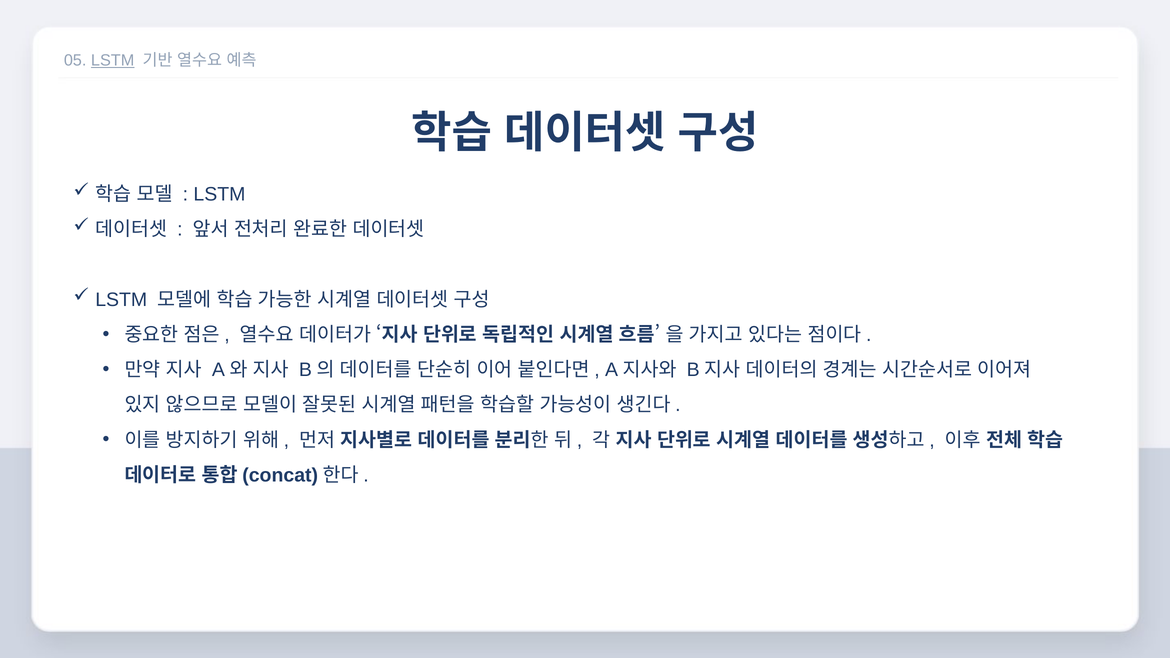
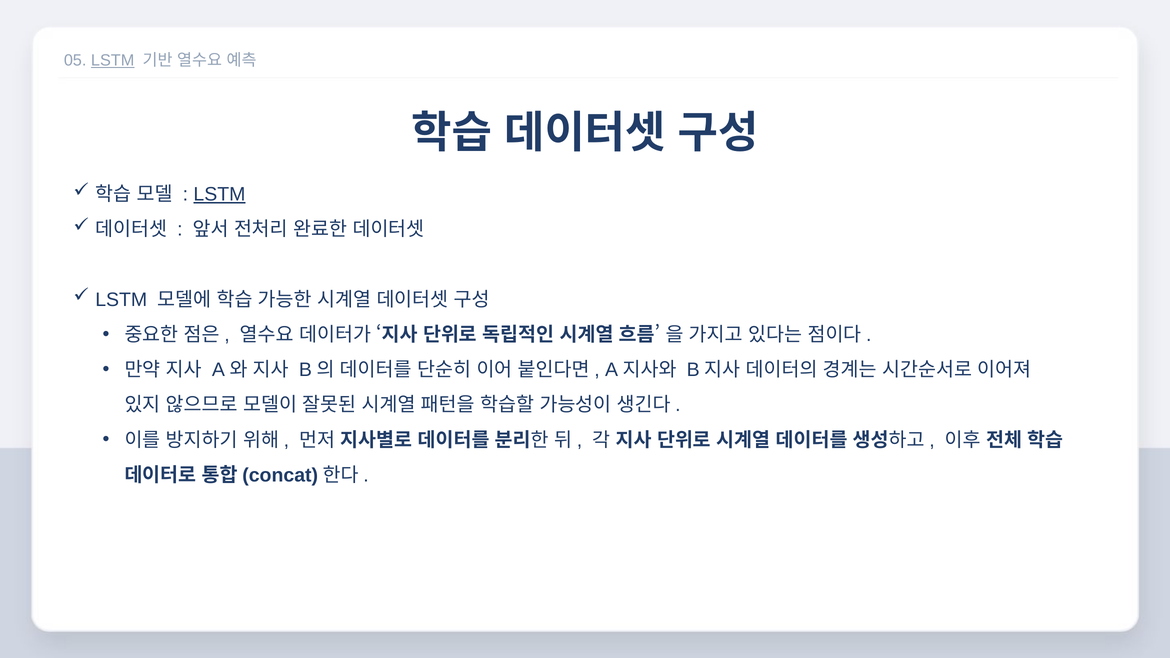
LSTM underline: none -> present (219, 194)
